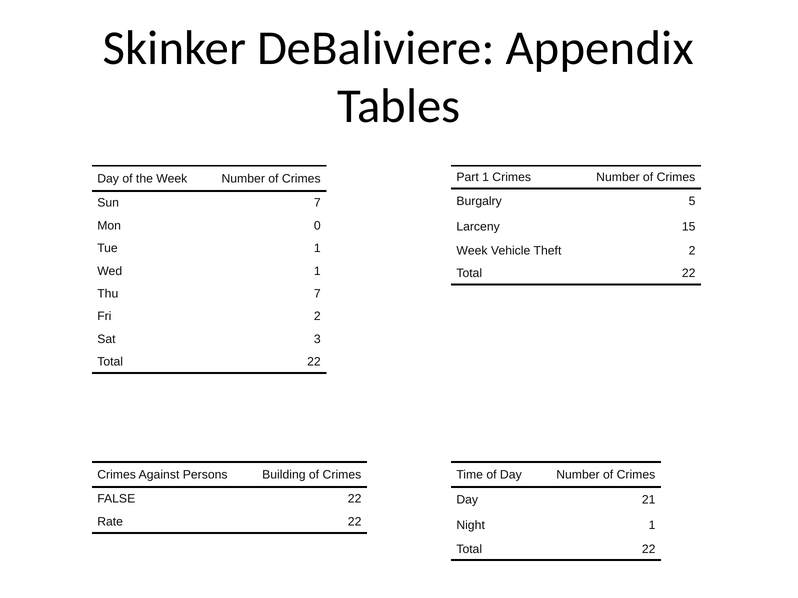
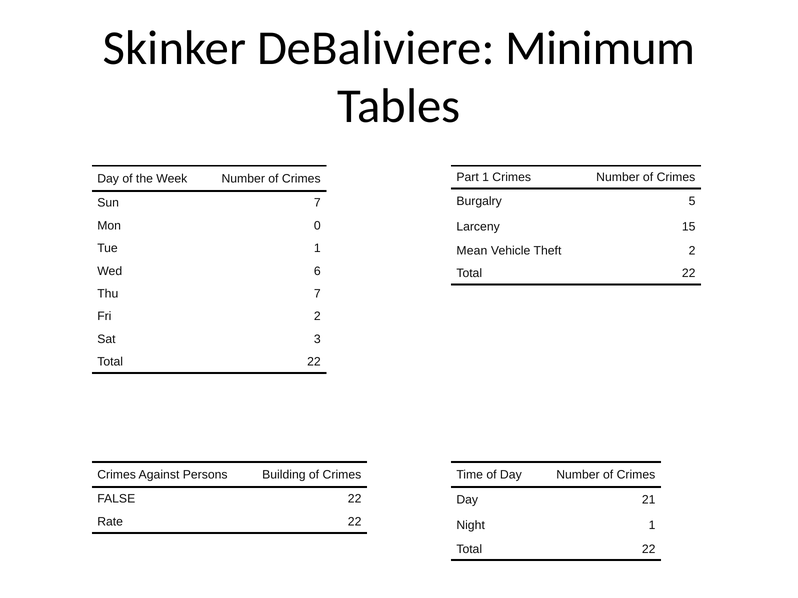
Appendix: Appendix -> Minimum (600, 48)
Week: Week -> Mean (472, 251)
Wed 1: 1 -> 6 (317, 271)
